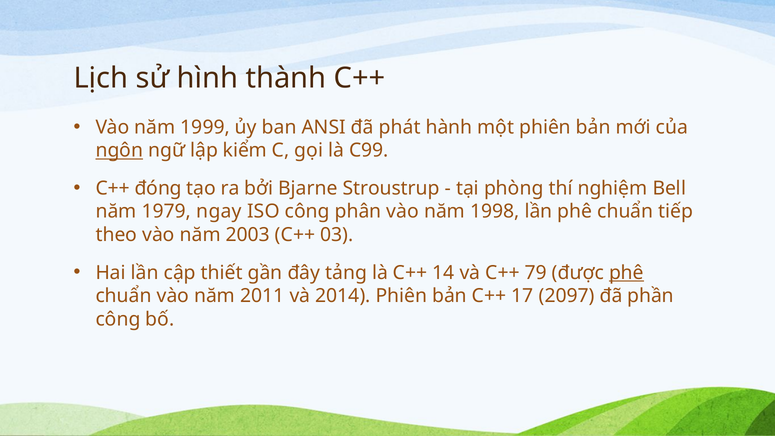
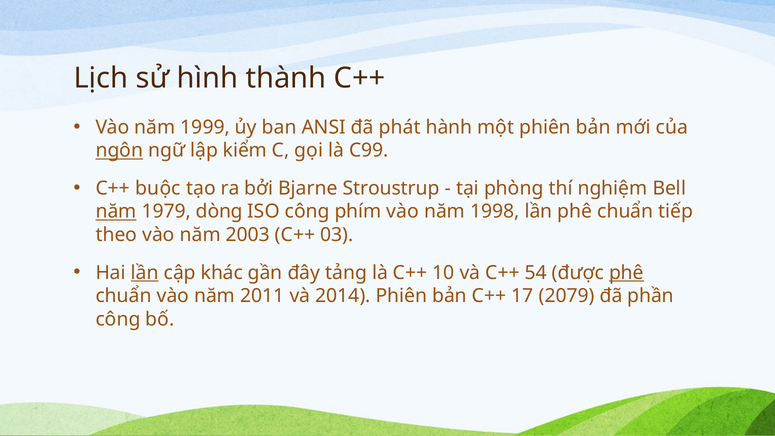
đóng: đóng -> buộc (158, 188)
năm underline: none -> present (116, 212)
ngay: ngay -> dòng (219, 212)
phân: phân -> phím (358, 212)
lần underline: none -> present (145, 273)
thiết: thiết -> khác (222, 273)
14: 14 -> 10 (443, 273)
79: 79 -> 54 (536, 273)
2097: 2097 -> 2079 (567, 296)
